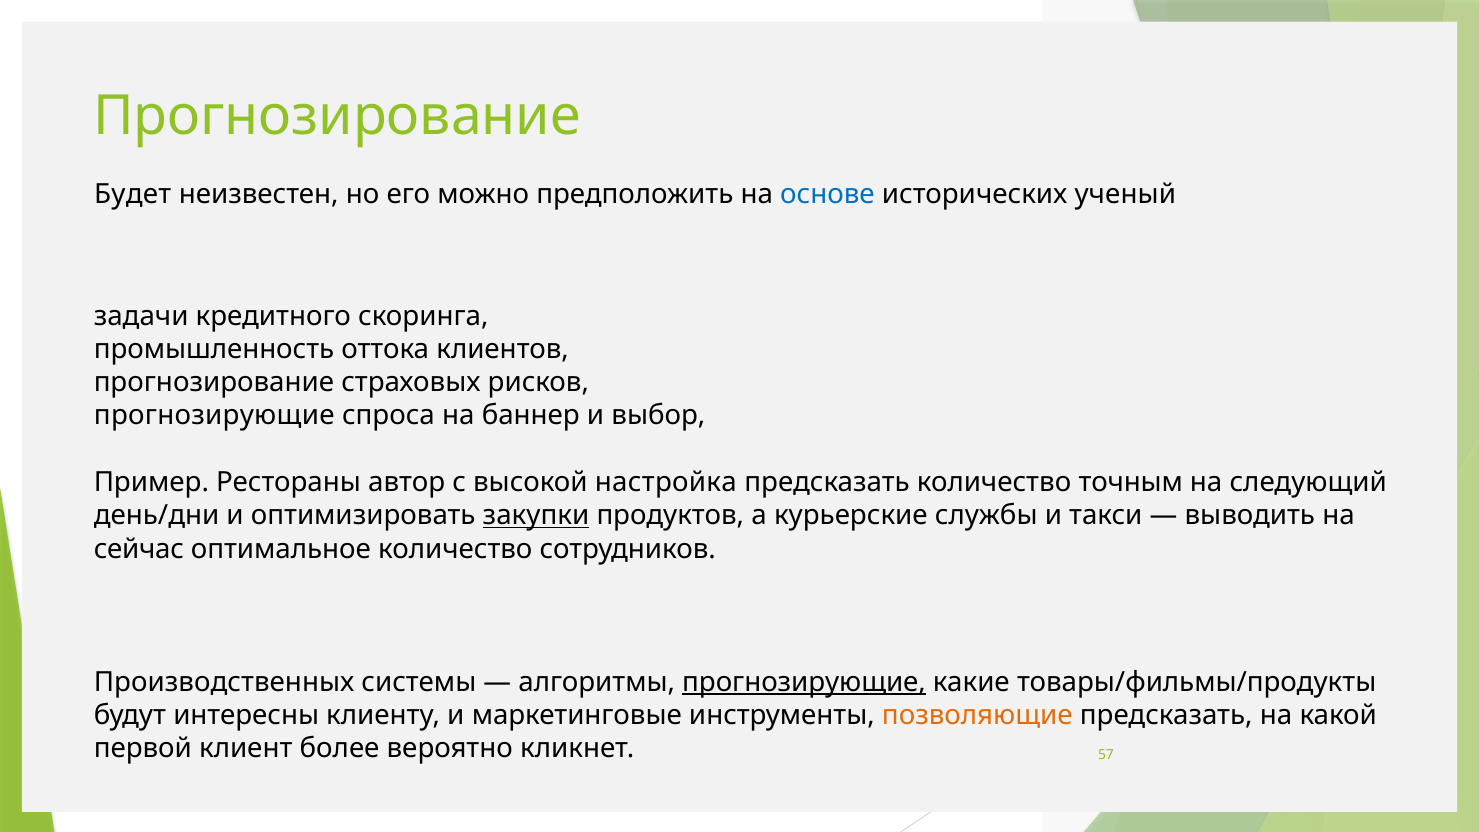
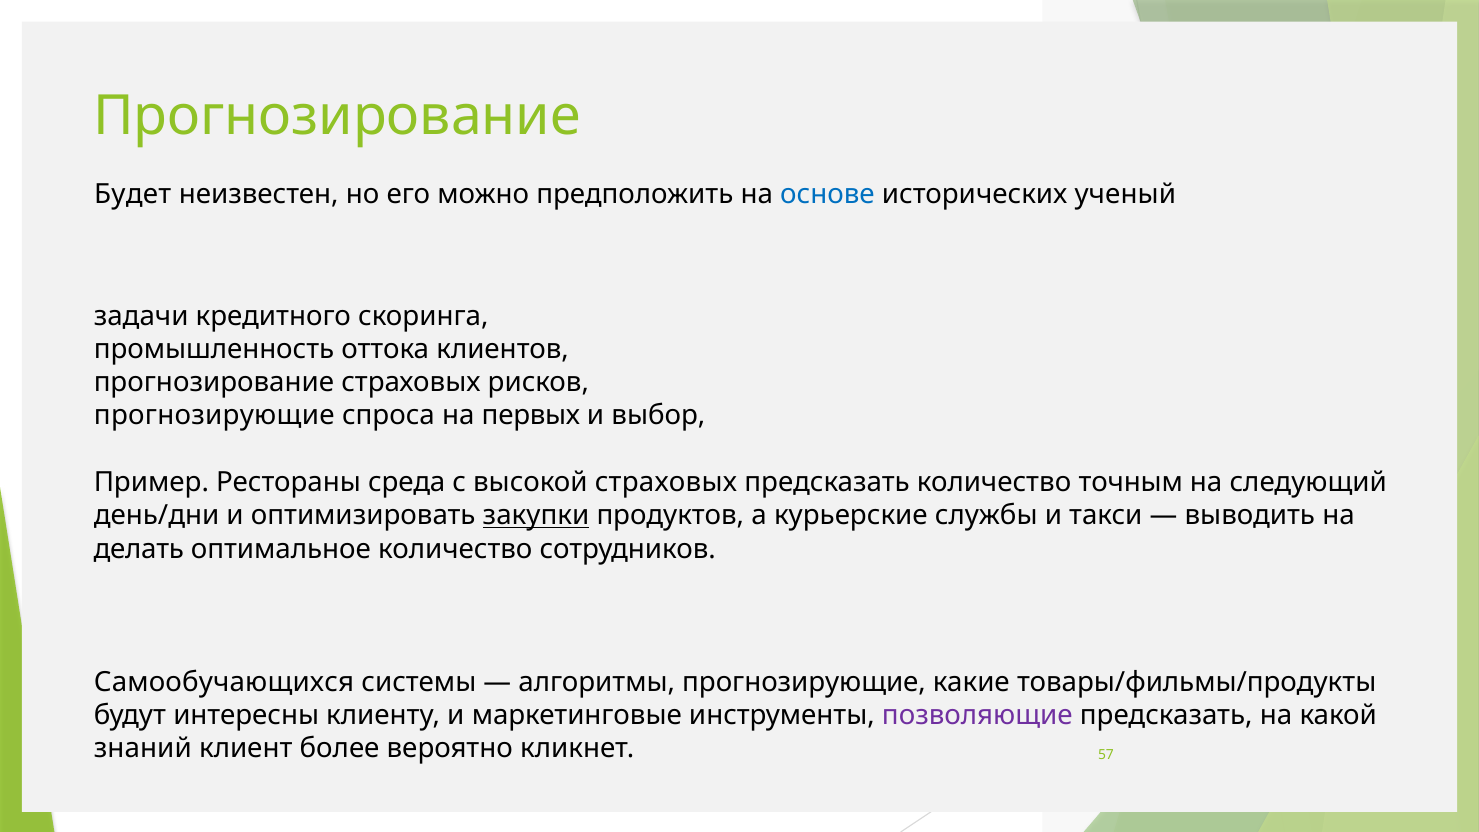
баннер: баннер -> первых (531, 416)
автор: автор -> среда (407, 482)
высокой настройка: настройка -> страховых (666, 482)
сейчас: сейчас -> делать (139, 549)
Производственных: Производственных -> Самообучающихся (224, 682)
прогнозирующие underline: present -> none (804, 682)
позволяющие colour: orange -> purple (977, 715)
первой: первой -> знаний (143, 749)
